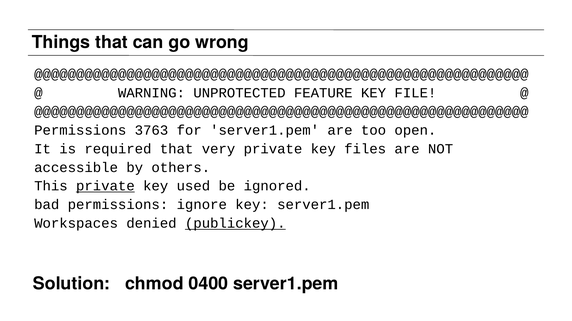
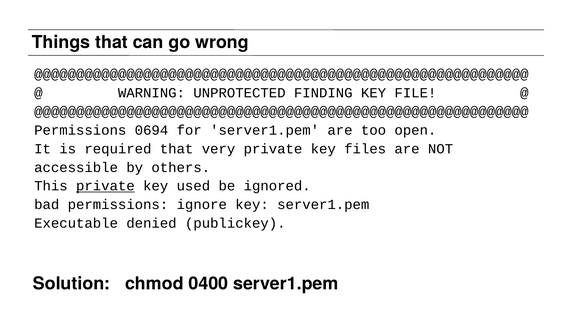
FEATURE: FEATURE -> FINDING (323, 93)
3763: 3763 -> 0694 (151, 130)
Workspaces: Workspaces -> Executable (76, 223)
publickey underline: present -> none (235, 223)
